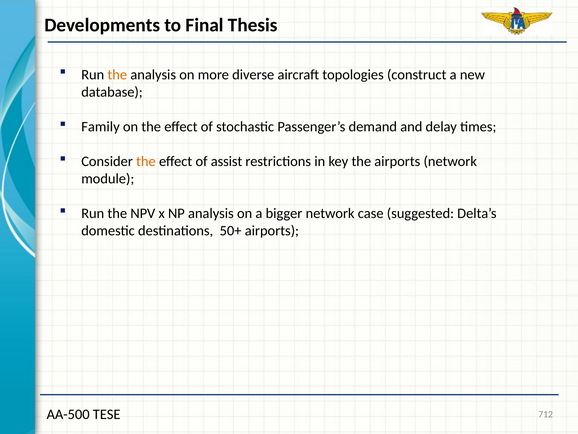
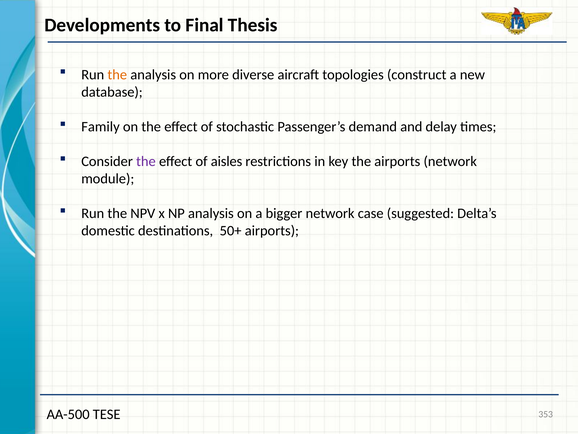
the colour: orange -> purple (146, 161)
assist: assist -> aisles (227, 161)
712: 712 -> 353 (546, 414)
